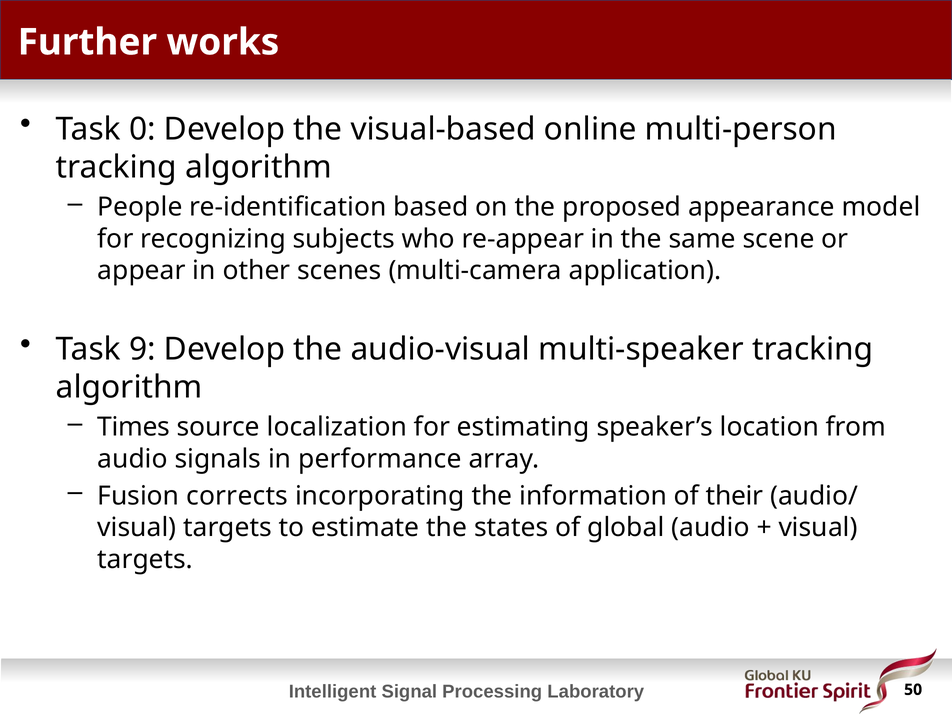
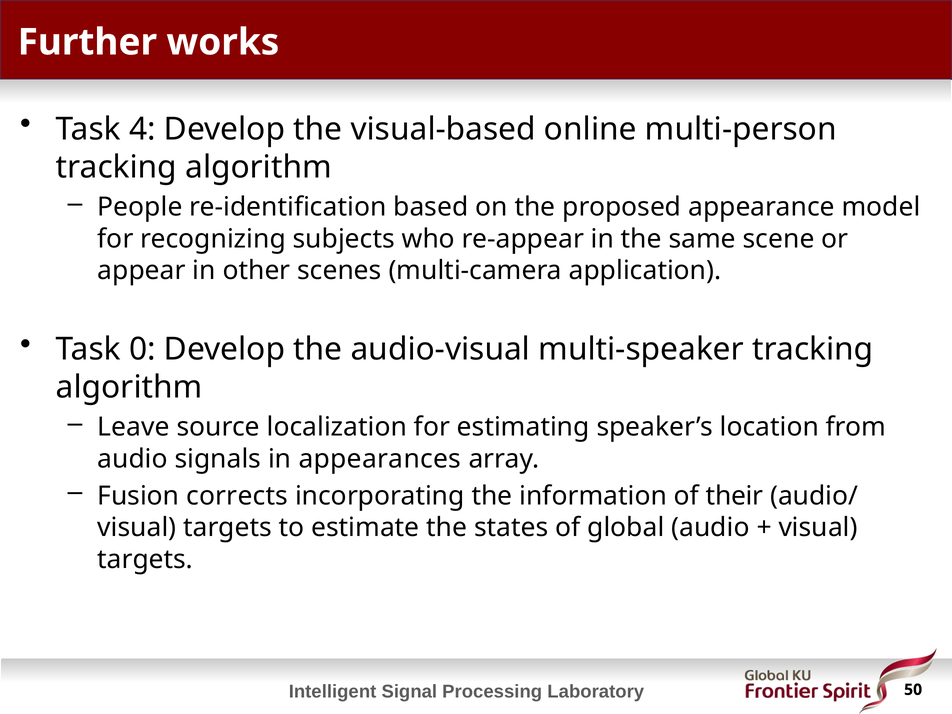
0: 0 -> 4 (142, 129)
9: 9 -> 0 (142, 349)
Times: Times -> Leave (134, 427)
performance: performance -> appearances (380, 459)
